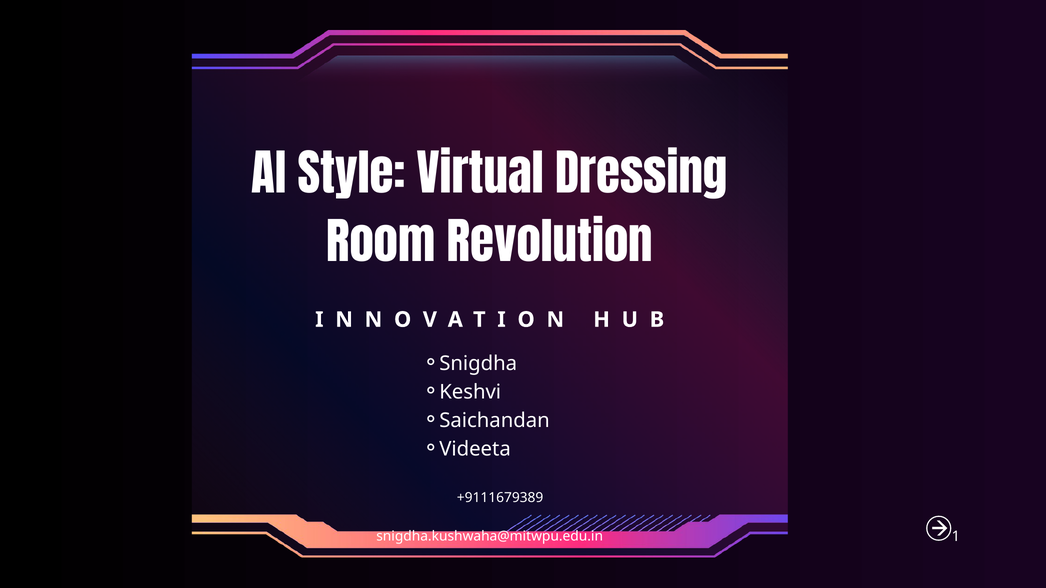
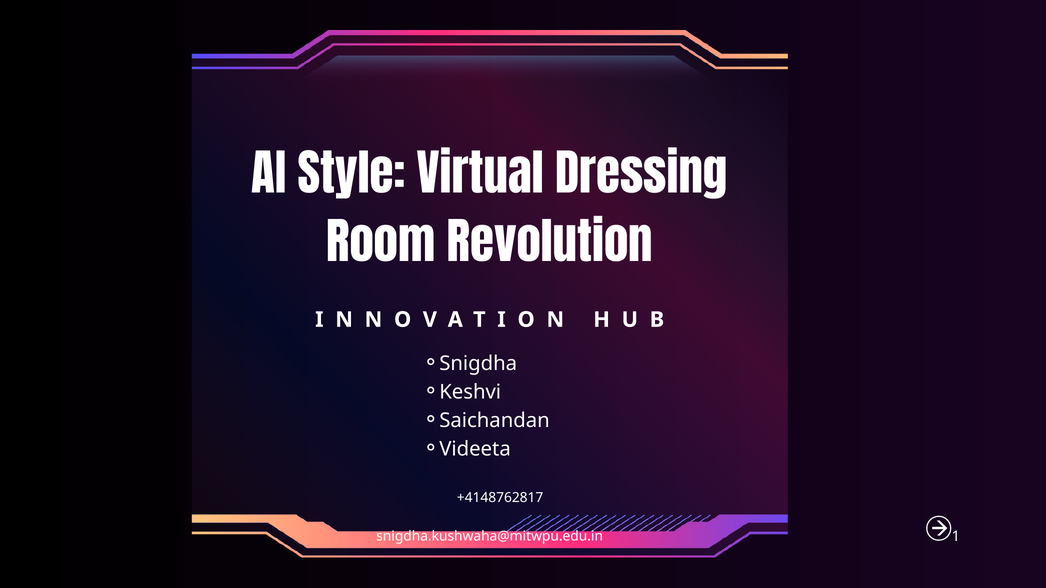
+9111679389: +9111679389 -> +4148762817 (500, 498)
